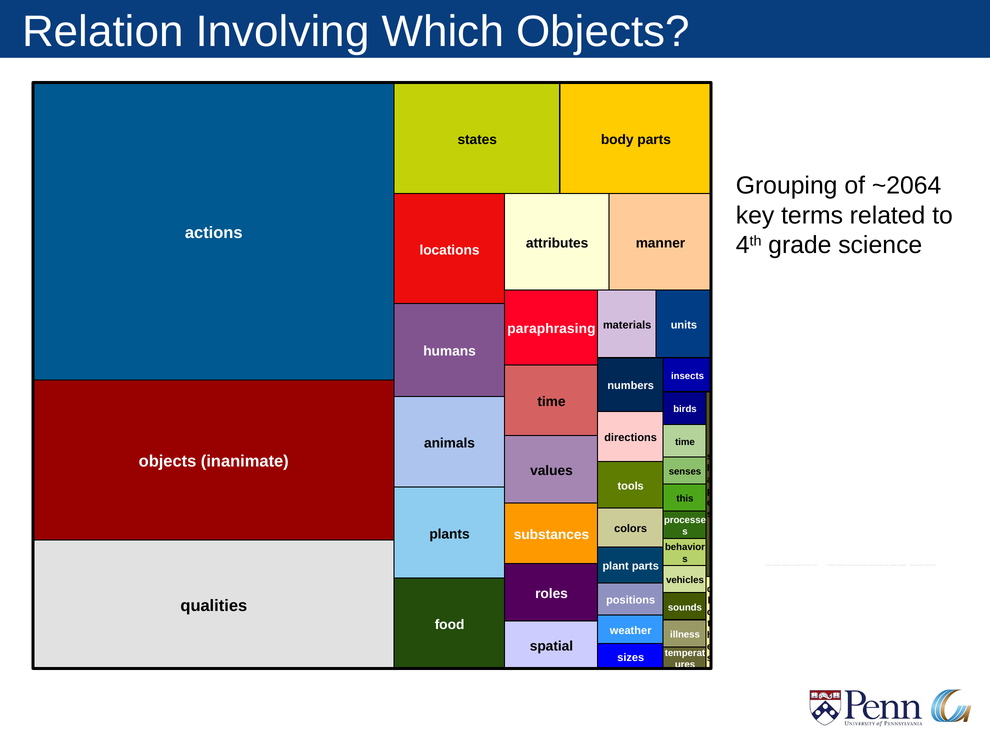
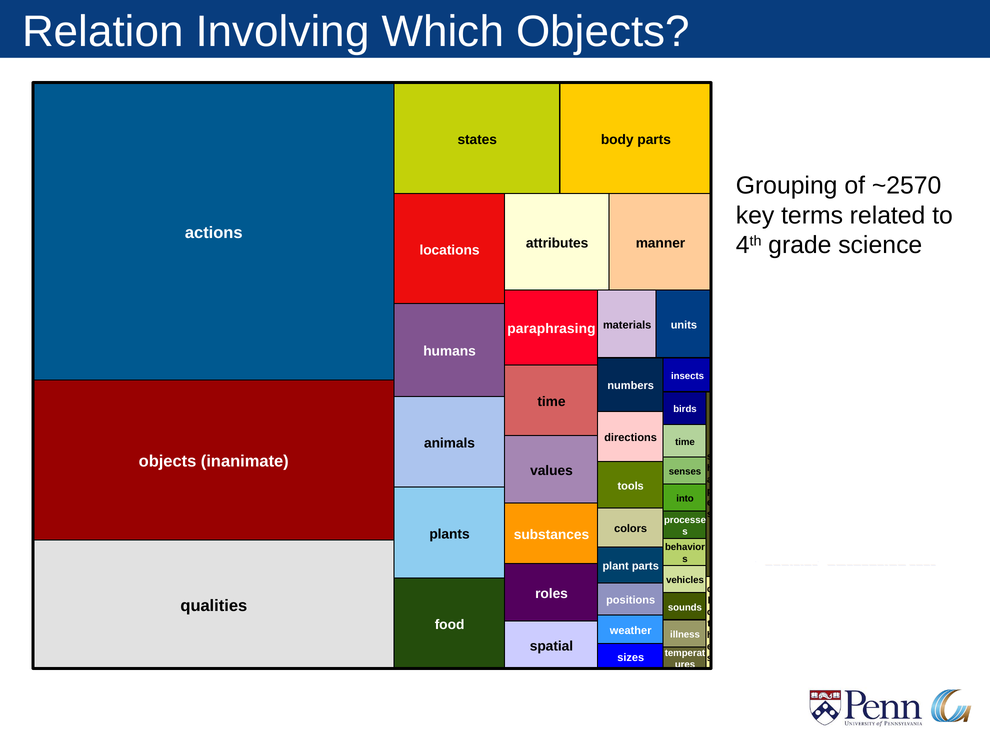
~2064: ~2064 -> ~2570 (907, 186)
this: this -> into (685, 498)
